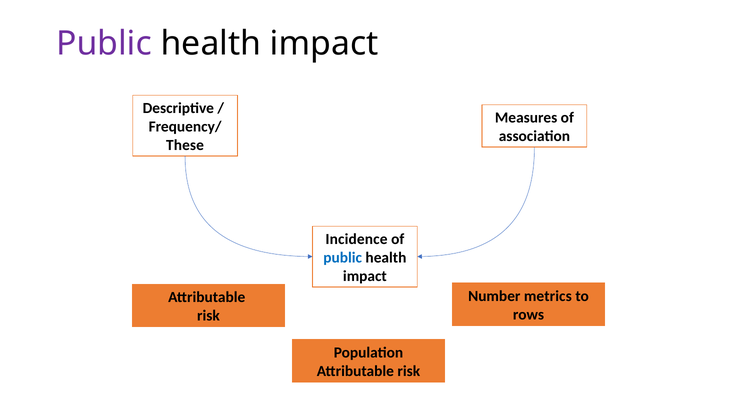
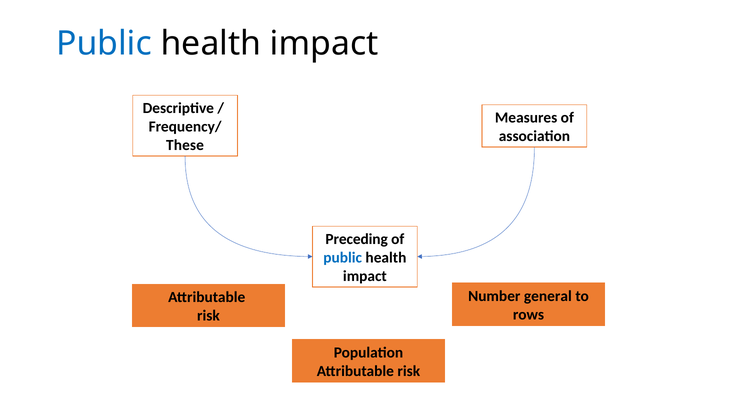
Public colour: purple -> blue (104, 43)
Incidence: Incidence -> Preceding (357, 239)
metrics: metrics -> general (548, 296)
